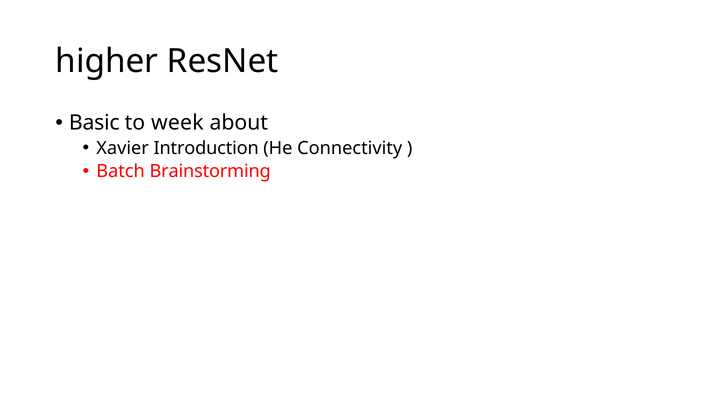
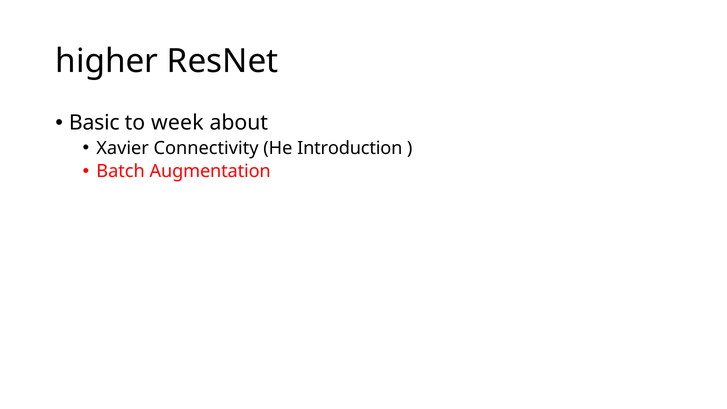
Introduction: Introduction -> Connectivity (206, 148)
Connectivity: Connectivity -> Introduction (350, 148)
Brainstorming: Brainstorming -> Augmentation (210, 171)
